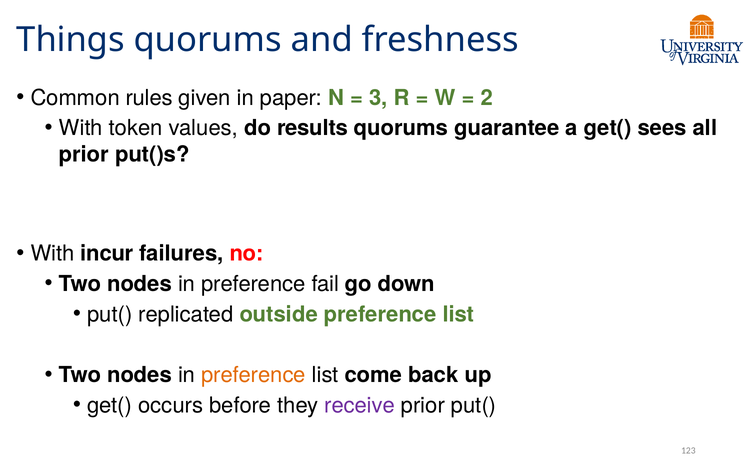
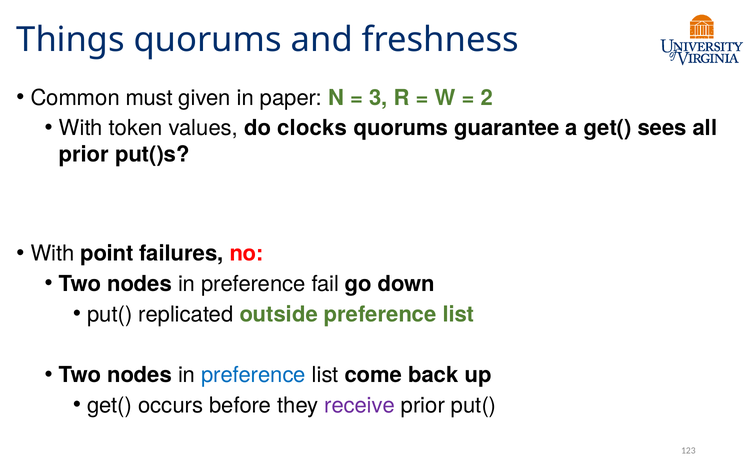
rules: rules -> must (149, 98)
results: results -> clocks (312, 128)
incur: incur -> point (107, 253)
preference colour: orange -> blue (253, 375)
